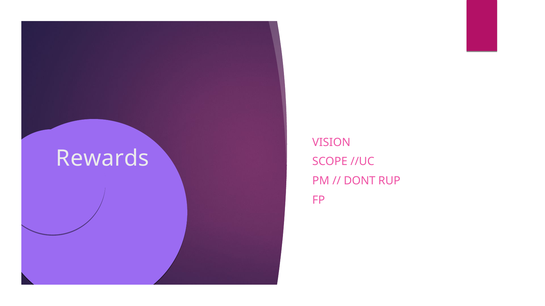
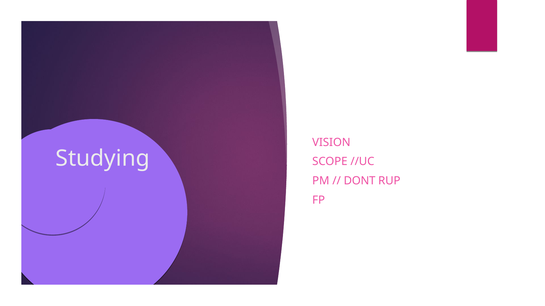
Rewards: Rewards -> Studying (103, 159)
